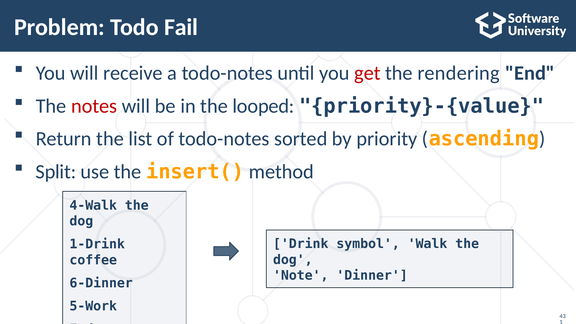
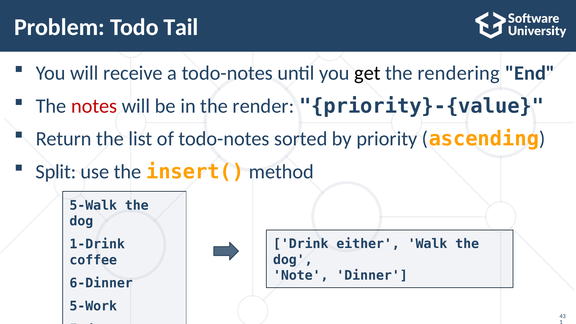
Fail: Fail -> Tail (181, 27)
get colour: red -> black (367, 73)
looped: looped -> render (263, 106)
4-Walk: 4-Walk -> 5-Walk (93, 205)
symbol: symbol -> either (368, 244)
